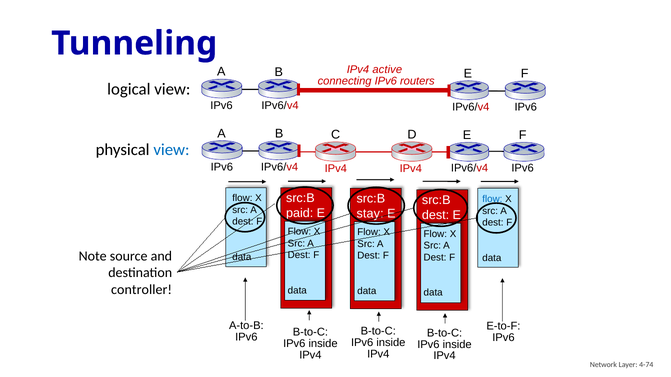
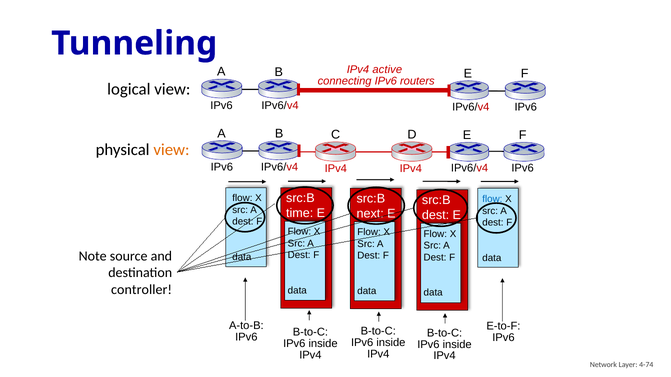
view colour: blue -> orange (171, 150)
paid: paid -> time (300, 213)
stay: stay -> next (370, 214)
